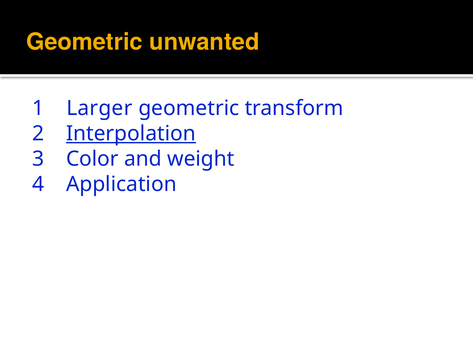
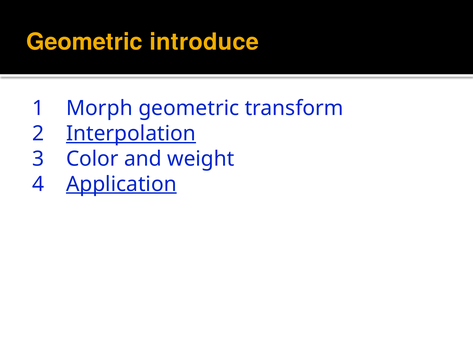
unwanted: unwanted -> introduce (204, 42)
Larger: Larger -> Morph (99, 108)
Application underline: none -> present (121, 184)
